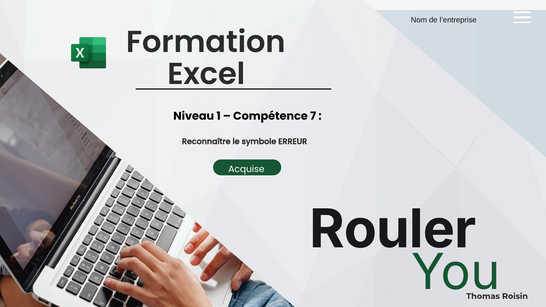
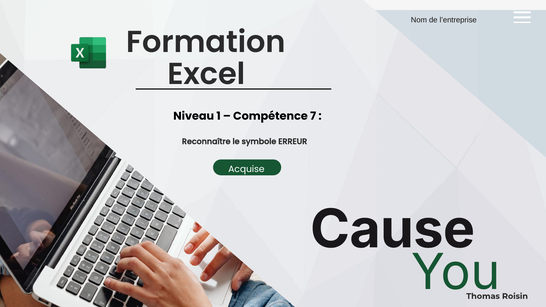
Rouler: Rouler -> Cause (393, 230)
